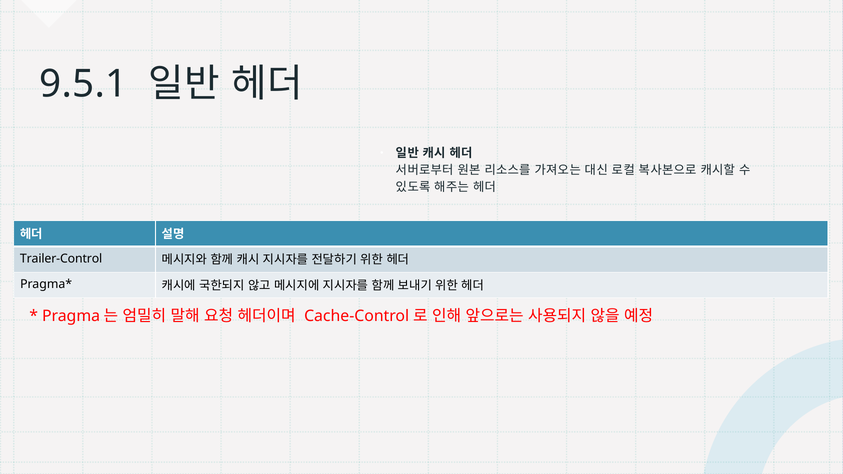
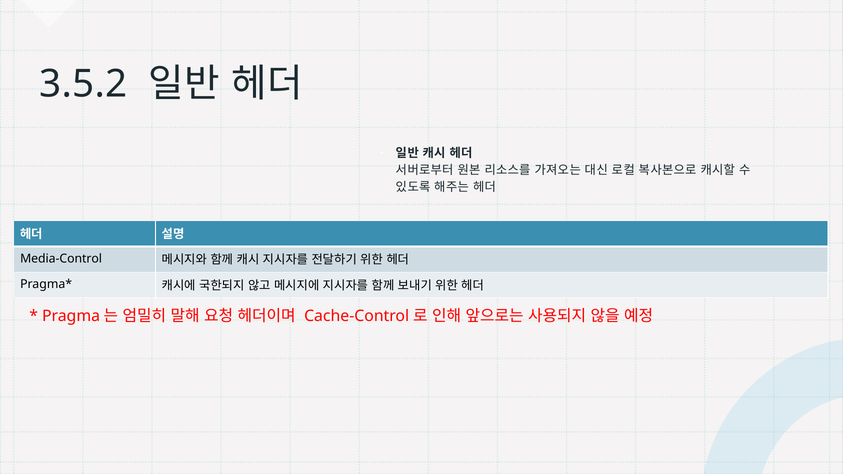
9.5.1: 9.5.1 -> 3.5.2 (83, 84)
Trailer-Control: Trailer-Control -> Media-Control (61, 259)
